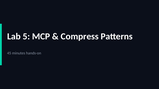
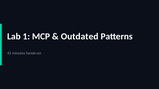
5: 5 -> 1 (26, 37)
Compress: Compress -> Outdated (80, 37)
